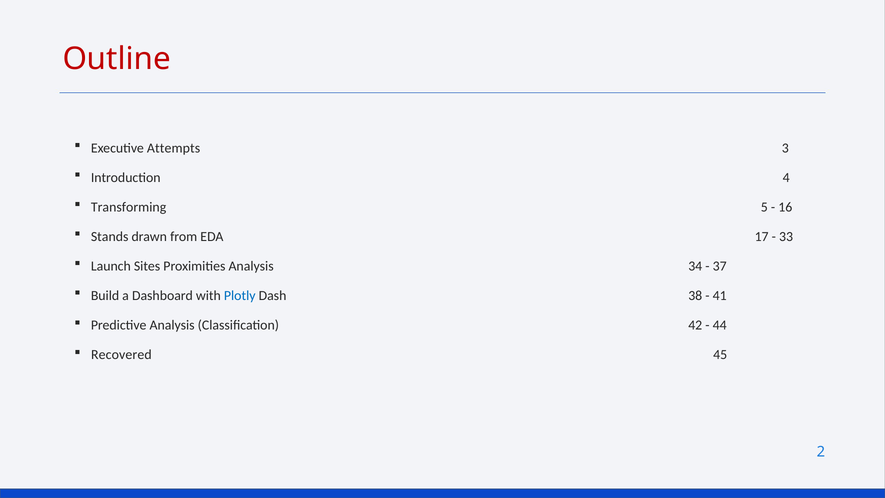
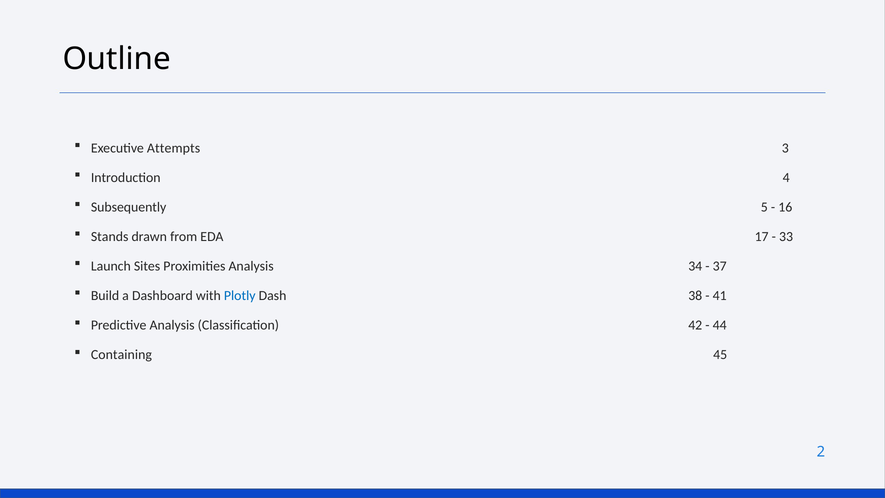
Outline colour: red -> black (117, 59)
Transforming: Transforming -> Subsequently (129, 207)
Recovered: Recovered -> Containing (121, 355)
